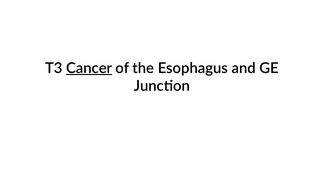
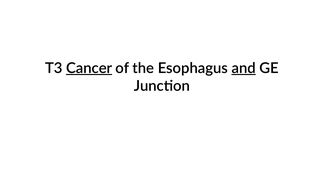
and underline: none -> present (244, 68)
